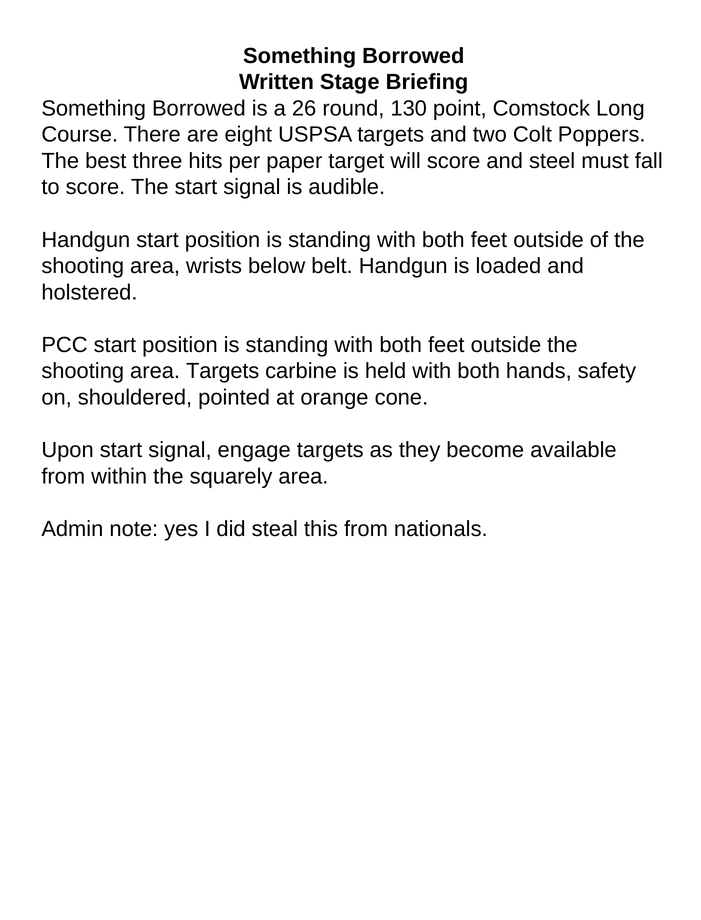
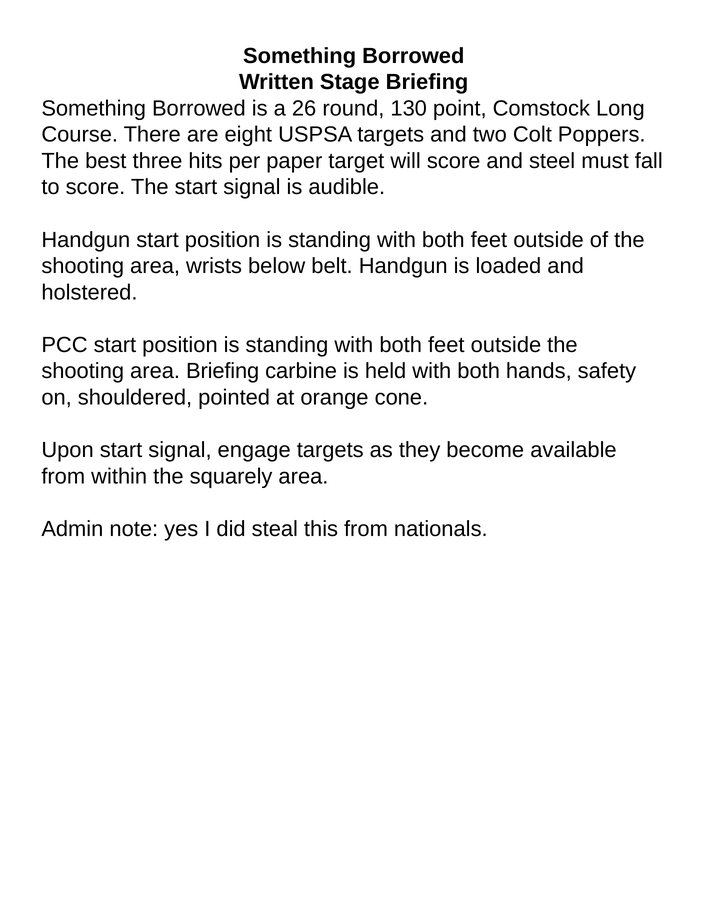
area Targets: Targets -> Briefing (223, 371)
